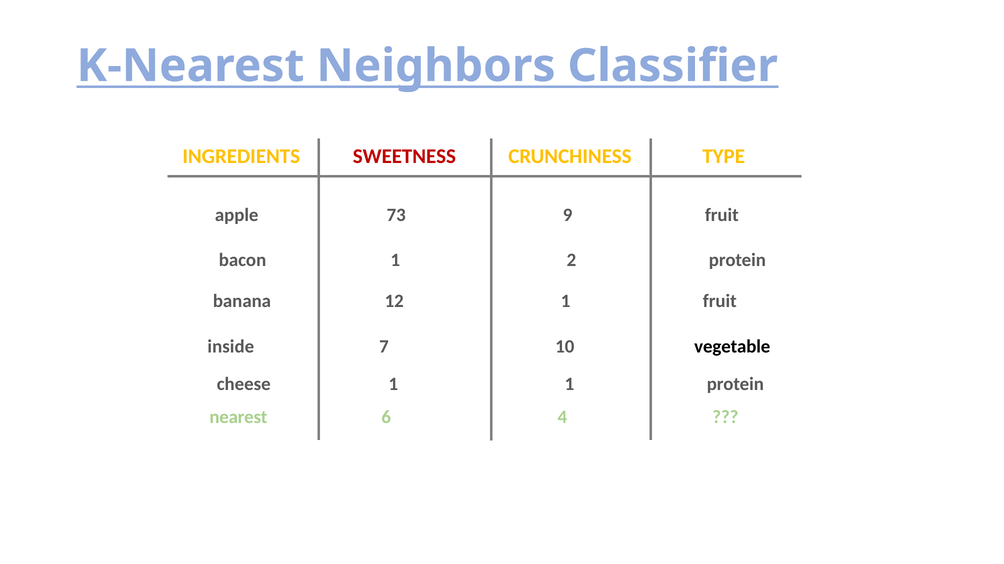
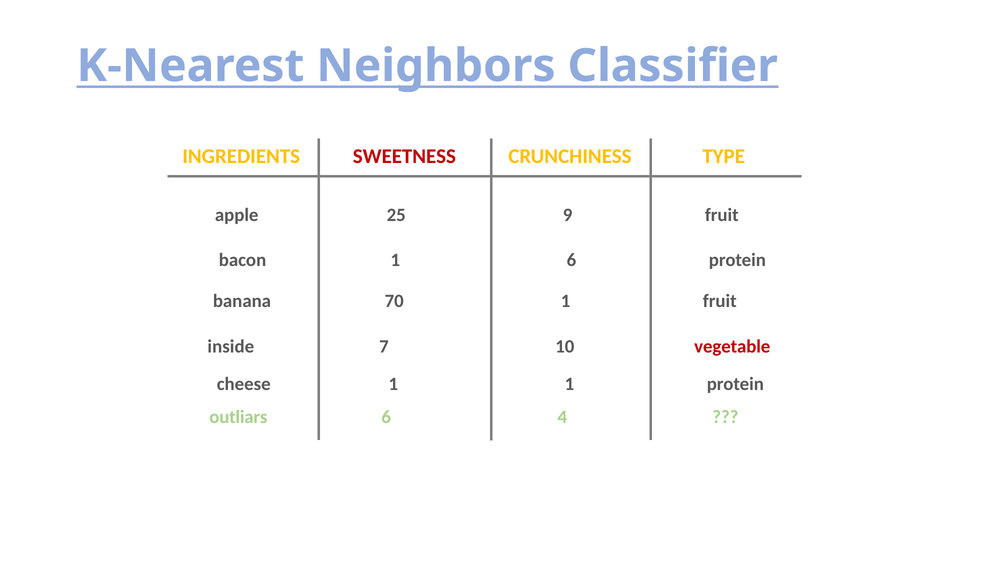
73: 73 -> 25 (396, 215)
1 2: 2 -> 6 (571, 260)
12: 12 -> 70 (394, 302)
vegetable colour: black -> red (732, 347)
nearest: nearest -> outliars (238, 418)
